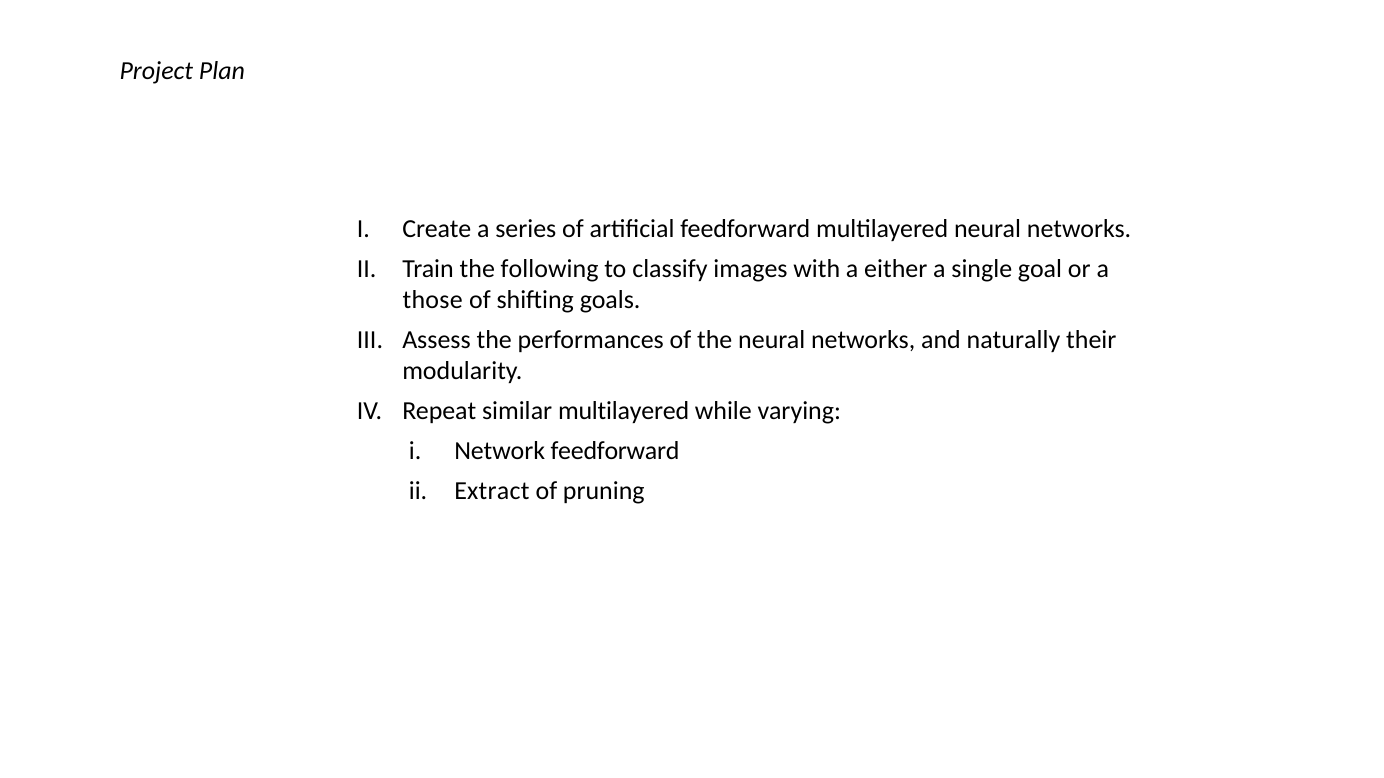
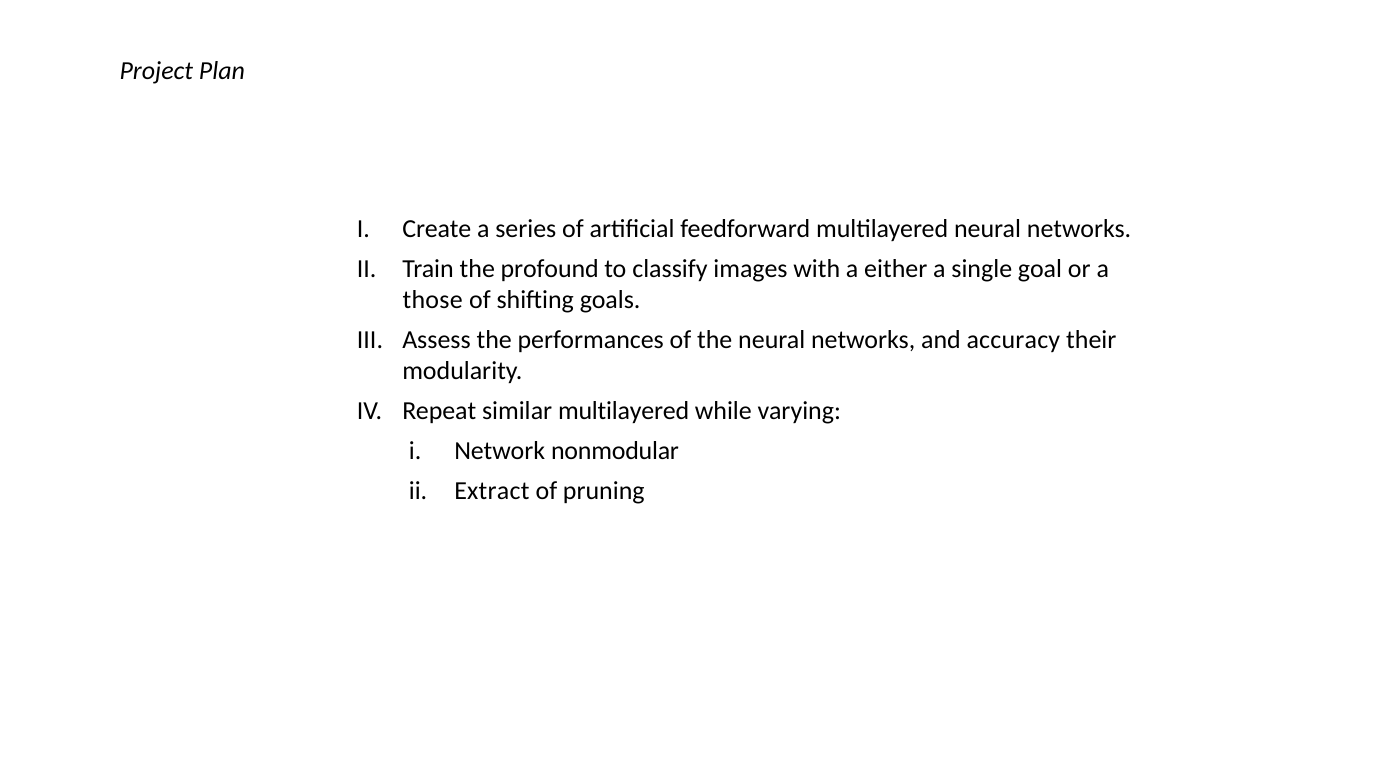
following: following -> profound (550, 269)
naturally: naturally -> accuracy (1013, 340)
Network feedforward: feedforward -> nonmodular (615, 451)
